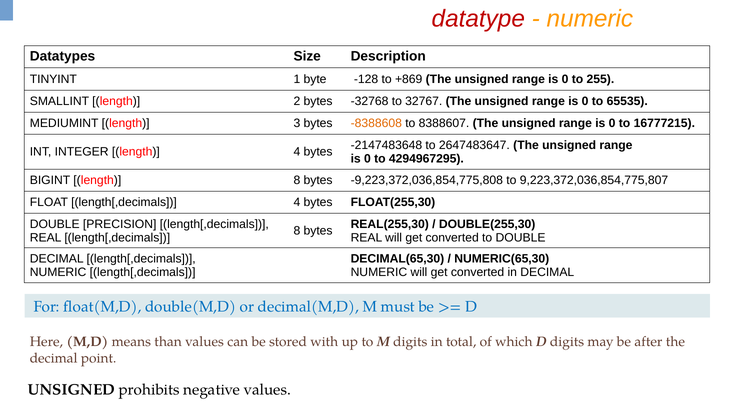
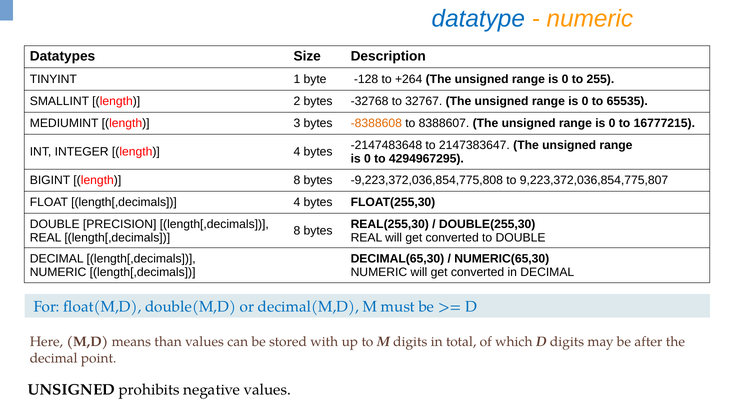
datatype colour: red -> blue (478, 19)
+869: +869 -> +264 (409, 79)
2647483647: 2647483647 -> 2147383647 (474, 145)
